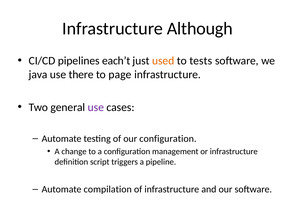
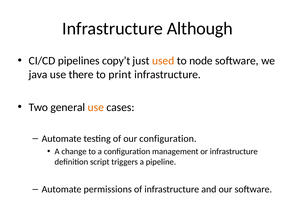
each’t: each’t -> copy’t (116, 61)
tests: tests -> node (201, 61)
page: page -> print (120, 75)
use colour: purple -> orange (96, 107)
compilation: compilation -> permissions (108, 190)
